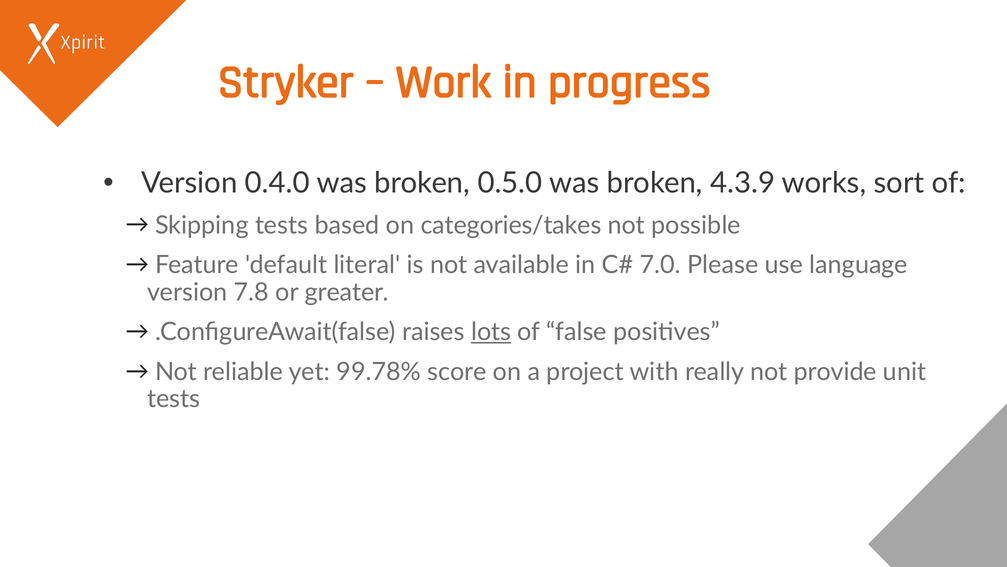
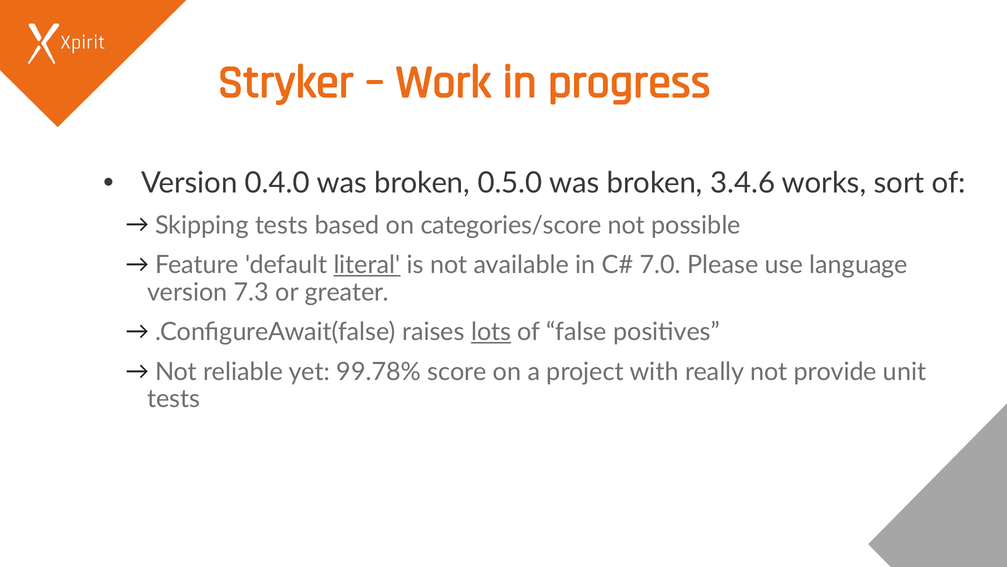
4.3.9: 4.3.9 -> 3.4.6 (743, 183)
categories/takes: categories/takes -> categories/score (511, 225)
literal underline: none -> present (367, 265)
7.8: 7.8 -> 7.3 (251, 292)
